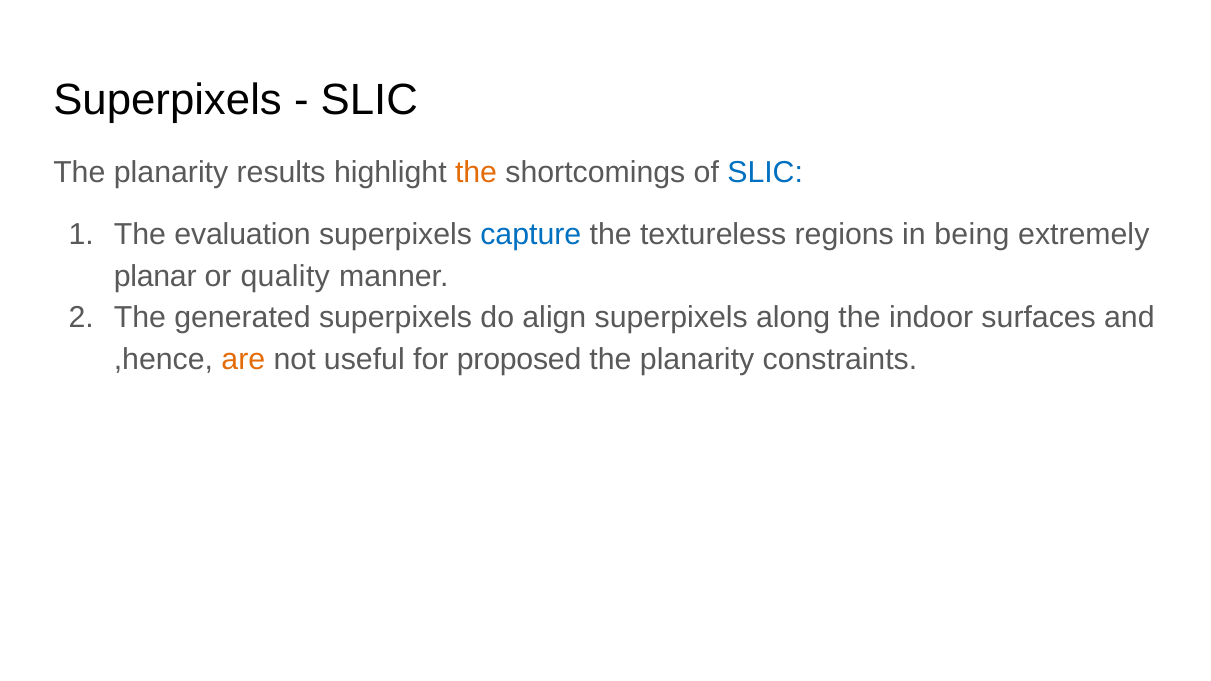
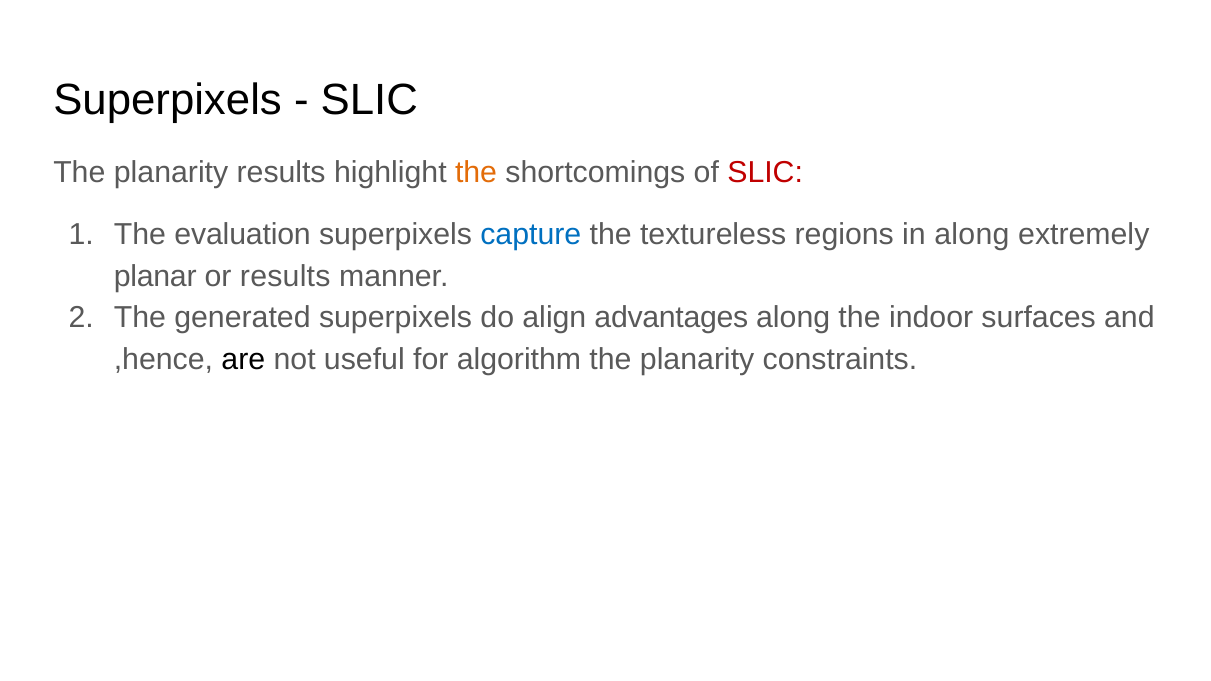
SLIC colour: blue -> red (765, 173)
in being: being -> along (972, 235)
or quality: quality -> results (285, 276)
align superpixels: superpixels -> advantages (671, 318)
are colour: orange -> black (243, 360)
proposed: proposed -> algorithm (519, 360)
